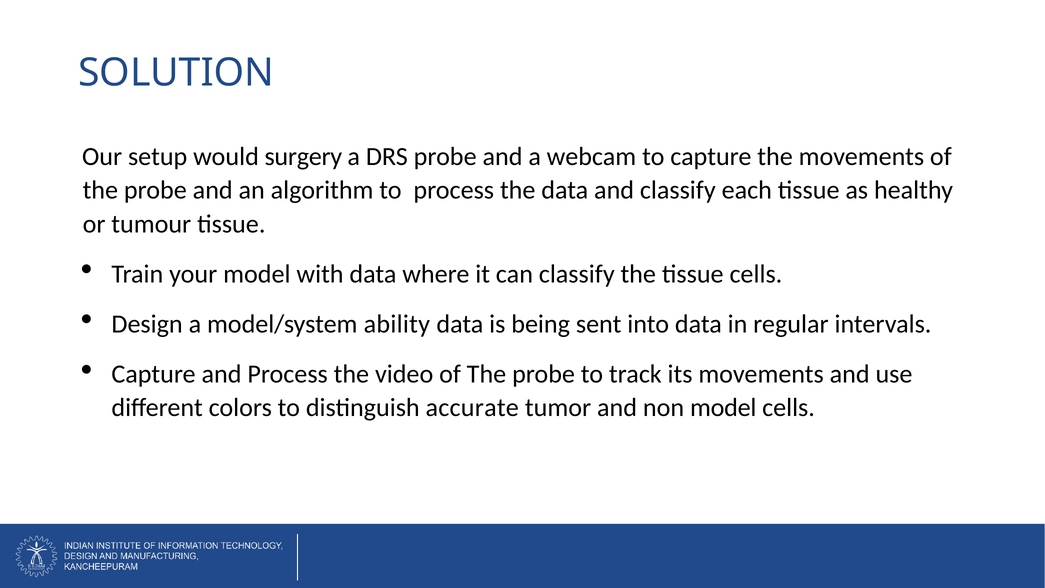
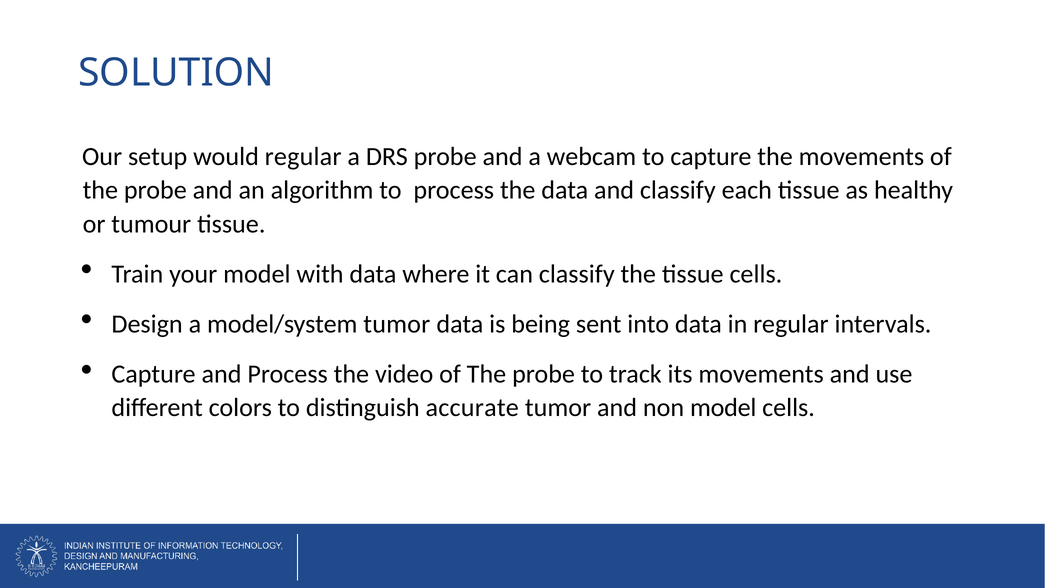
would surgery: surgery -> regular (303, 157)
model/system ability: ability -> tumor (397, 324)
